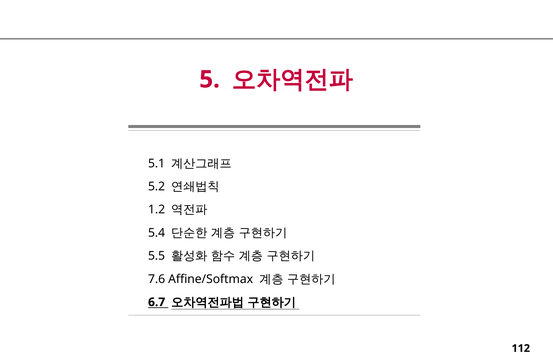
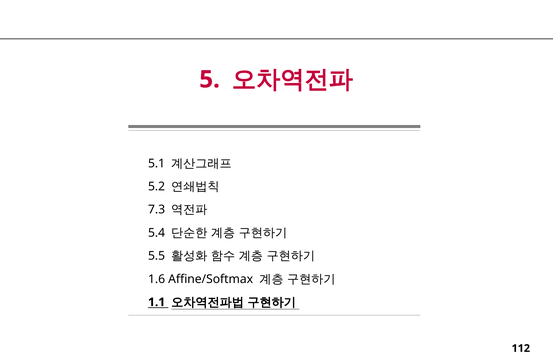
1.2: 1.2 -> 7.3 (157, 210)
7.6: 7.6 -> 1.6 (157, 279)
6.7: 6.7 -> 1.1 (157, 302)
